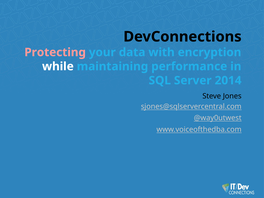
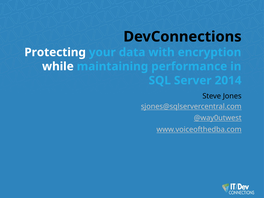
Protecting colour: pink -> white (55, 52)
